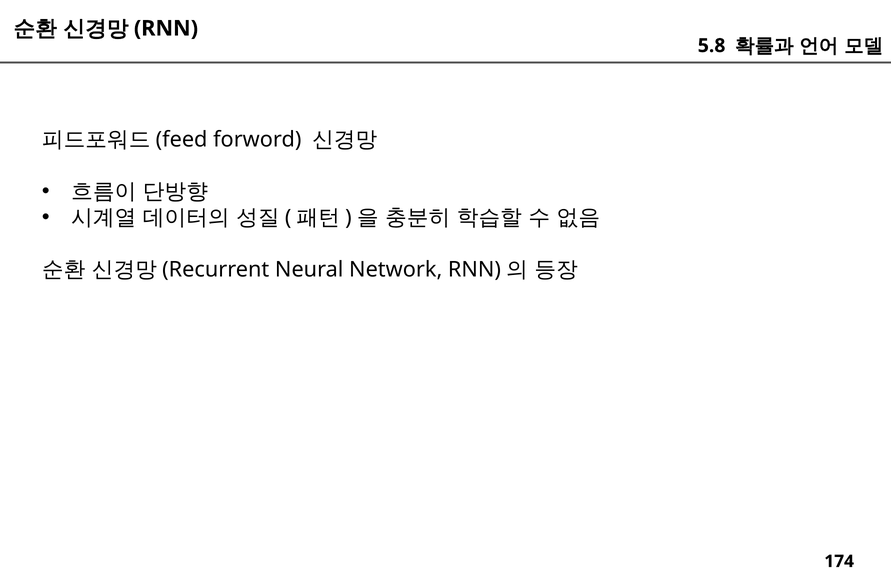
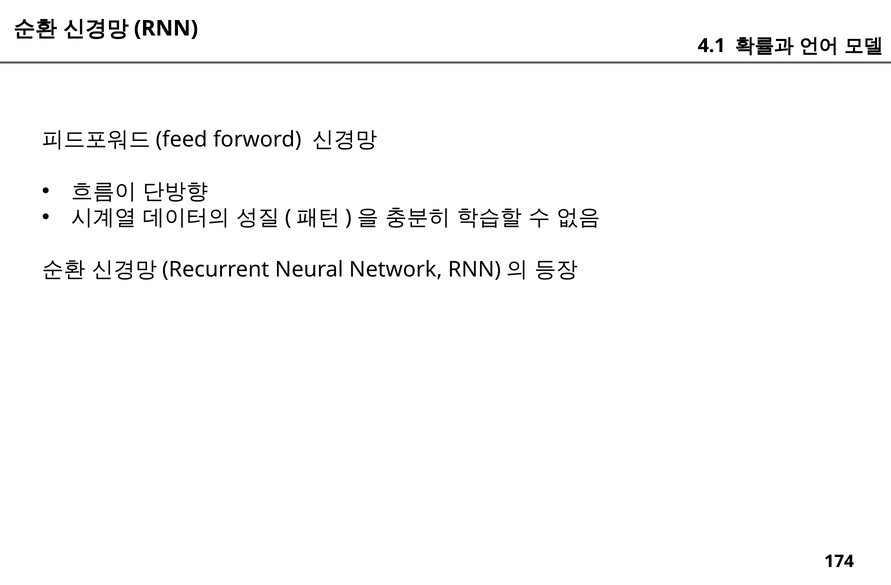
5.8: 5.8 -> 4.1 (712, 46)
